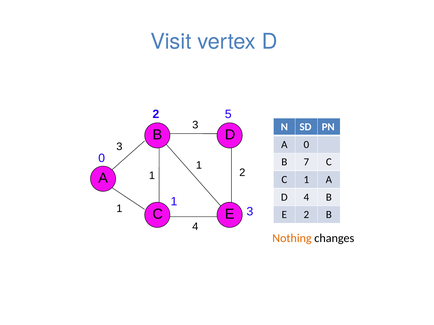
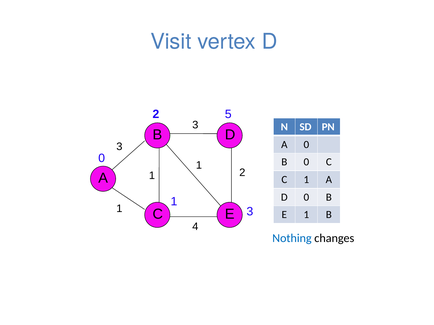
B 7: 7 -> 0 (306, 162)
D 4: 4 -> 0 (306, 197)
E 2: 2 -> 1 (306, 215)
Nothing colour: orange -> blue (292, 239)
